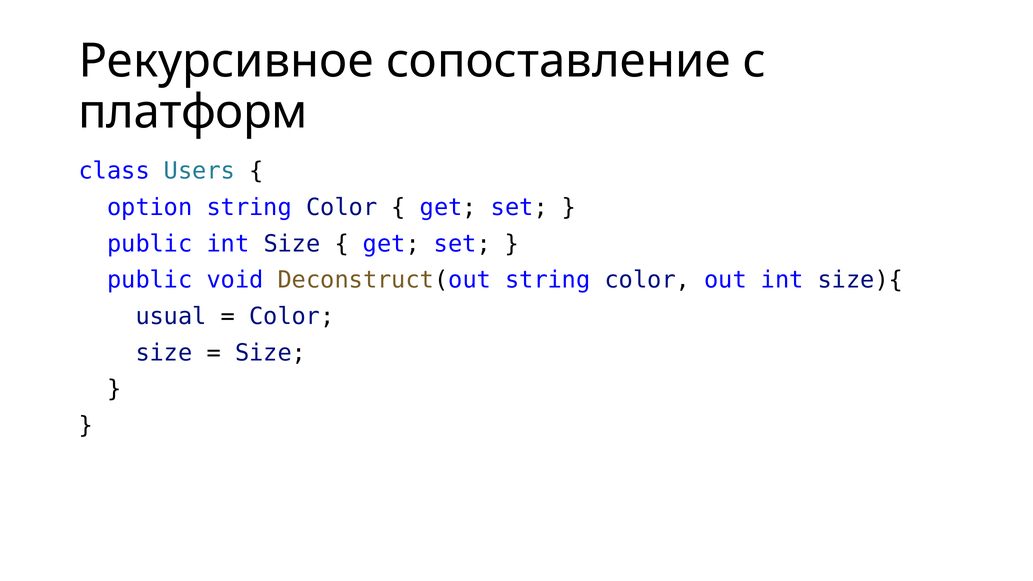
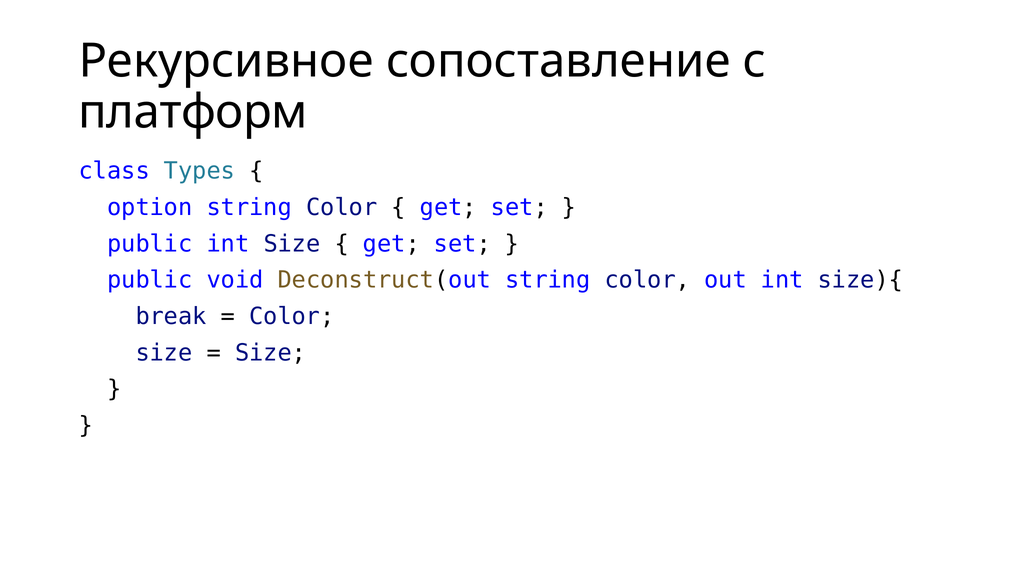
Users: Users -> Types (200, 171)
usual: usual -> break (171, 316)
